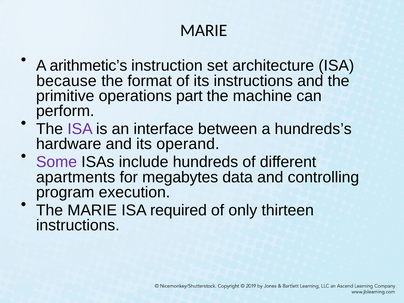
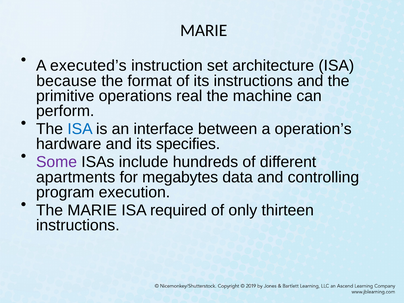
arithmetic’s: arithmetic’s -> executed’s (88, 66)
part: part -> real (189, 96)
ISA colour: purple -> blue (80, 129)
hundreds’s: hundreds’s -> operation’s (313, 129)
operand: operand -> specifies (188, 144)
